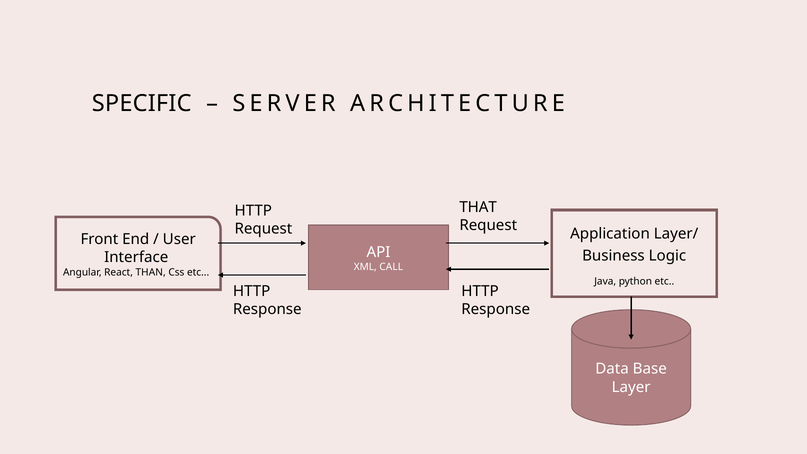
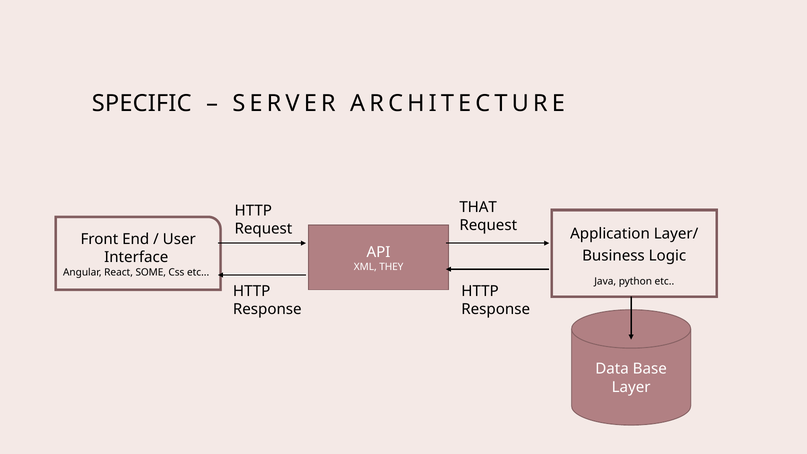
CALL: CALL -> THEY (391, 267)
THAN: THAN -> SOME (151, 272)
